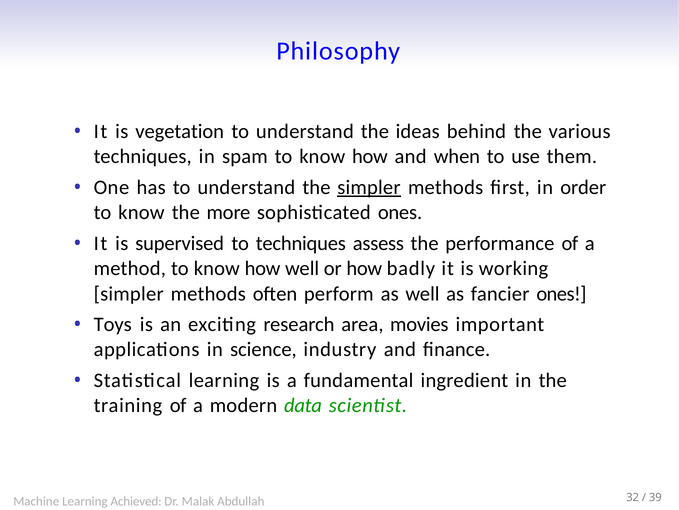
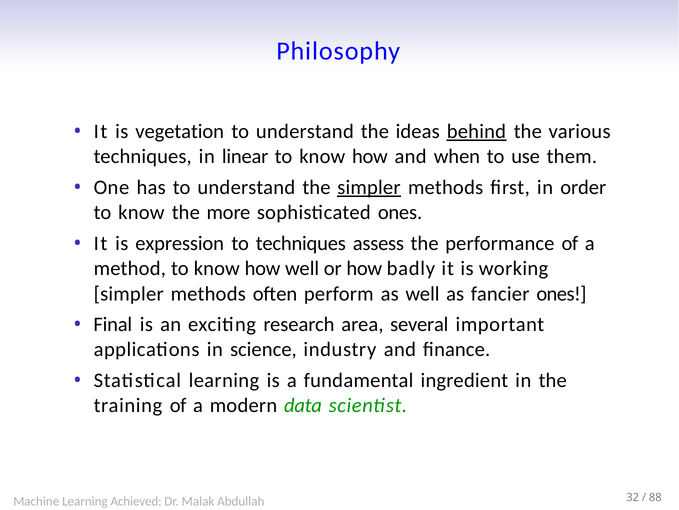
behind underline: none -> present (476, 131)
spam: spam -> linear (245, 156)
supervised: supervised -> expression (180, 243)
Toys: Toys -> Final (113, 324)
movies: movies -> several (419, 324)
39: 39 -> 88 (655, 497)
